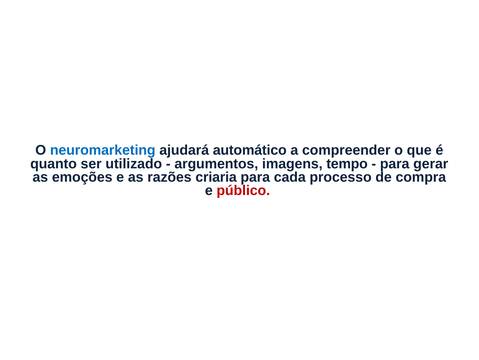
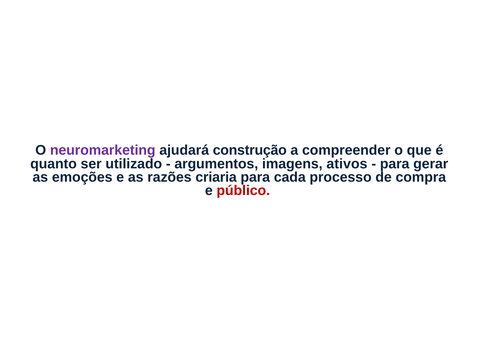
neuromarketing colour: blue -> purple (103, 150)
automático: automático -> construção (250, 150)
tempo: tempo -> ativos (347, 163)
